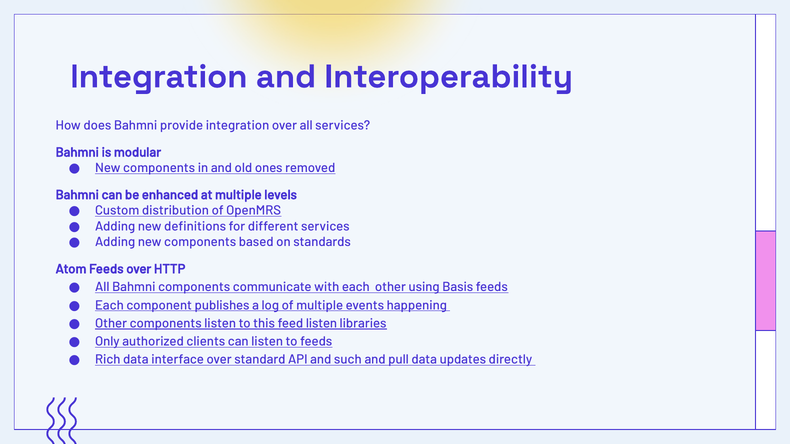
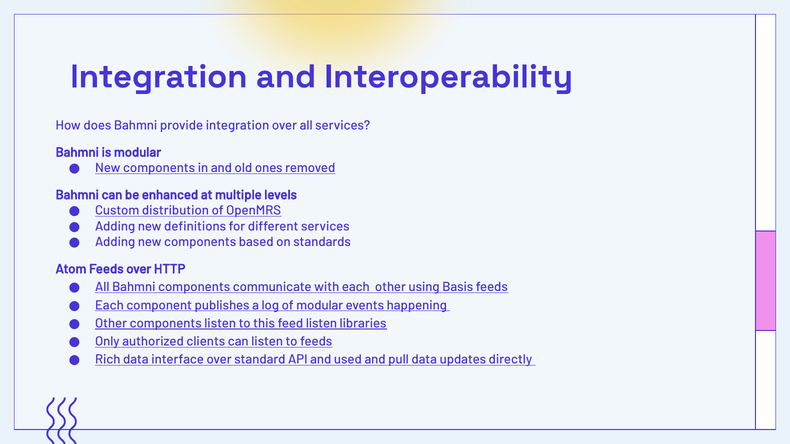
of multiple: multiple -> modular (320, 305)
such: such -> used (348, 360)
